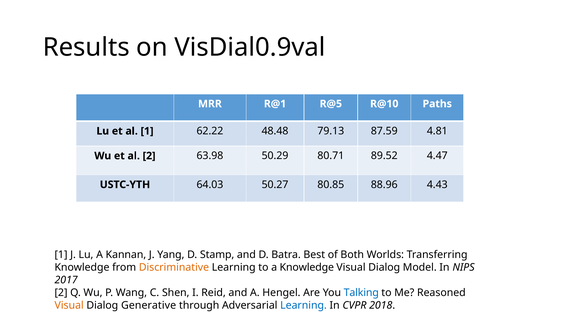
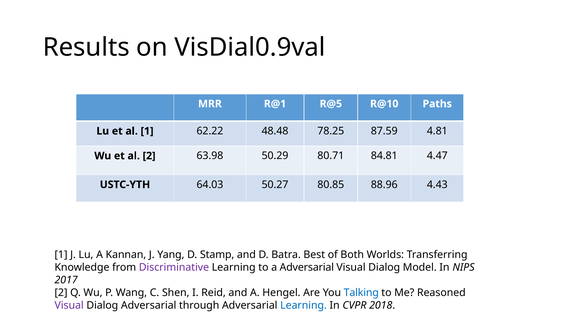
79.13: 79.13 -> 78.25 (331, 131)
89.52: 89.52 -> 84.81 (384, 156)
Discriminative colour: orange -> purple (174, 267)
a Knowledge: Knowledge -> Adversarial (307, 267)
Visual colour: orange -> purple (69, 305)
Dialog Generative: Generative -> Adversarial (149, 305)
